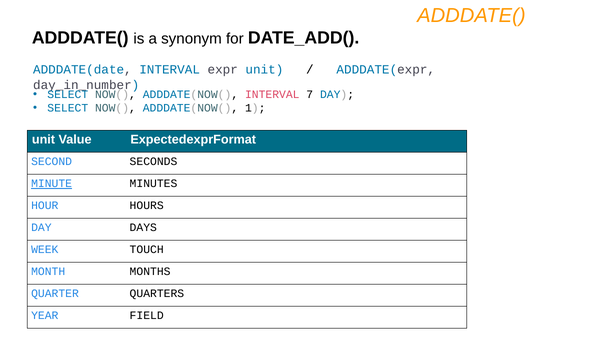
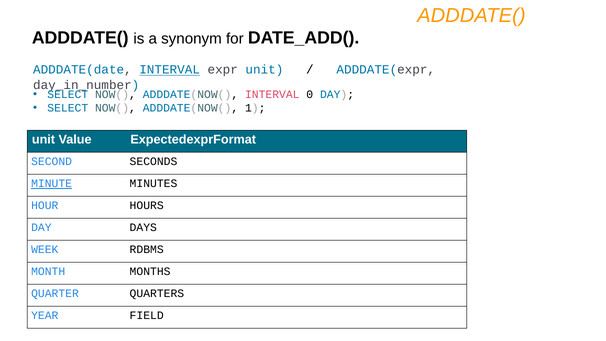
INTERVAL underline: none -> present (170, 70)
7: 7 -> 0 (310, 94)
TOUCH: TOUCH -> RDBMS (147, 249)
